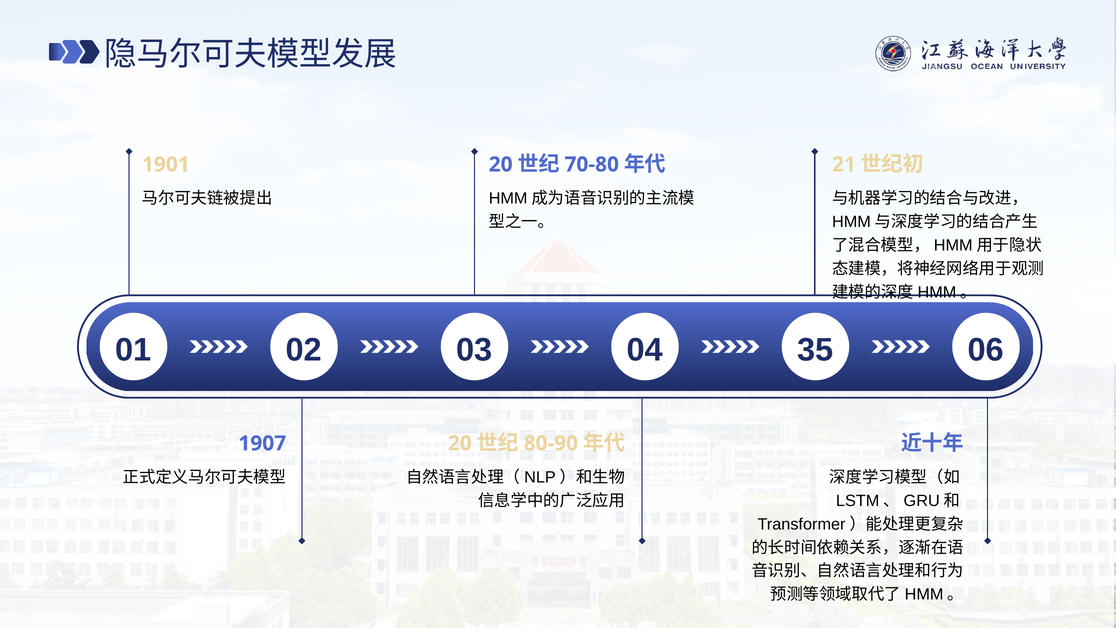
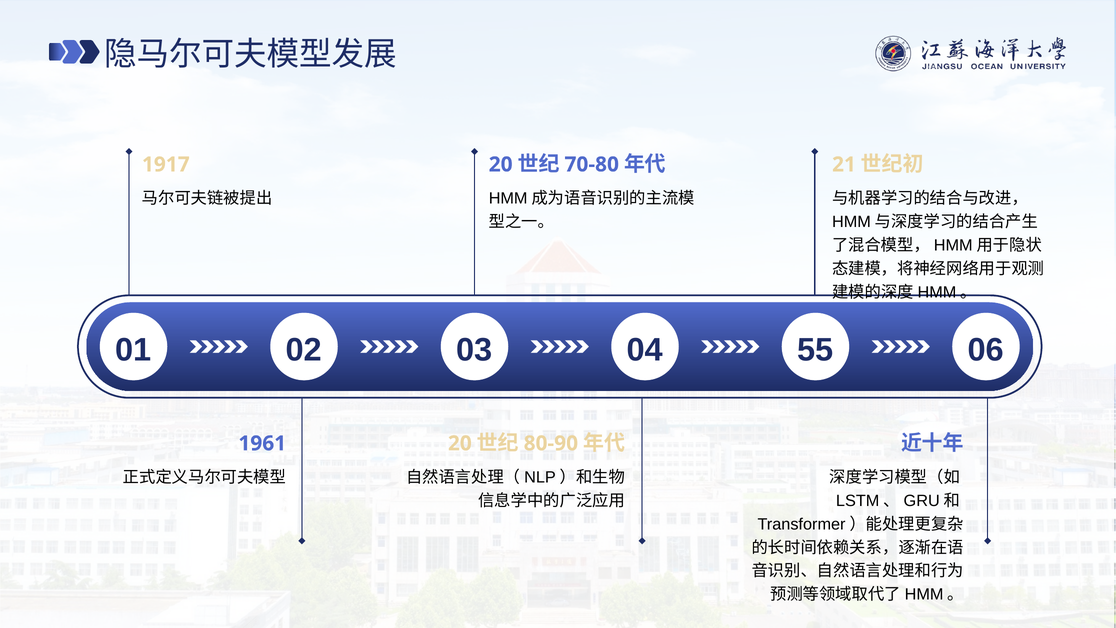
1901: 1901 -> 1917 (166, 164)
35: 35 -> 55 (815, 350)
1907: 1907 -> 1961 (262, 443)
